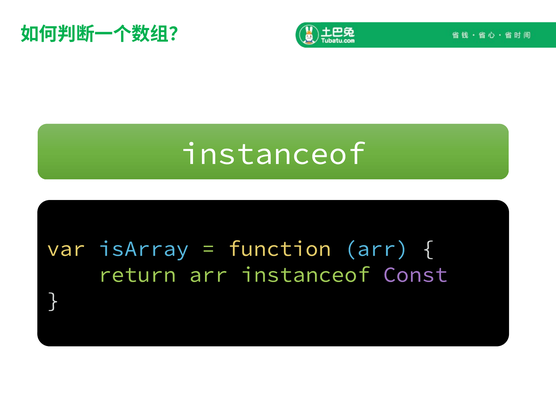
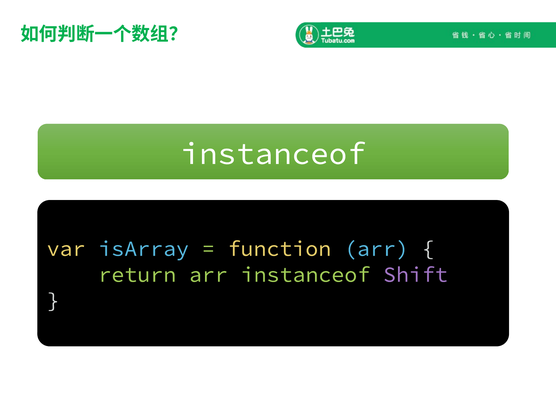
Const: Const -> Shift (415, 275)
